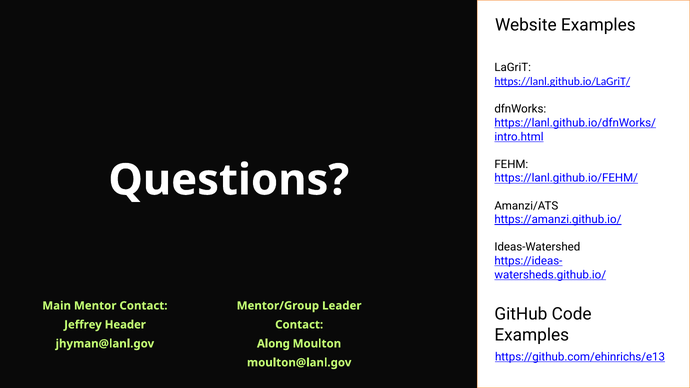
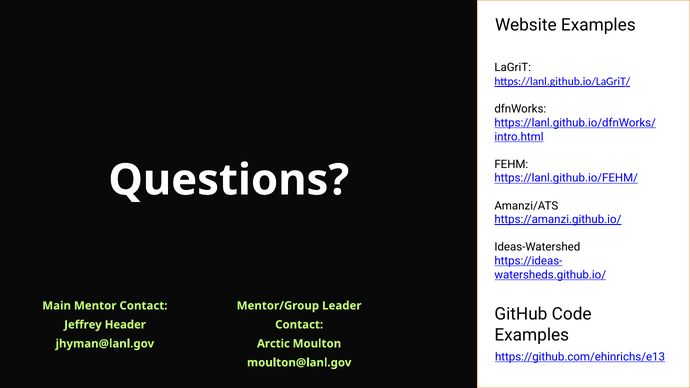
Along: Along -> Arctic (273, 344)
